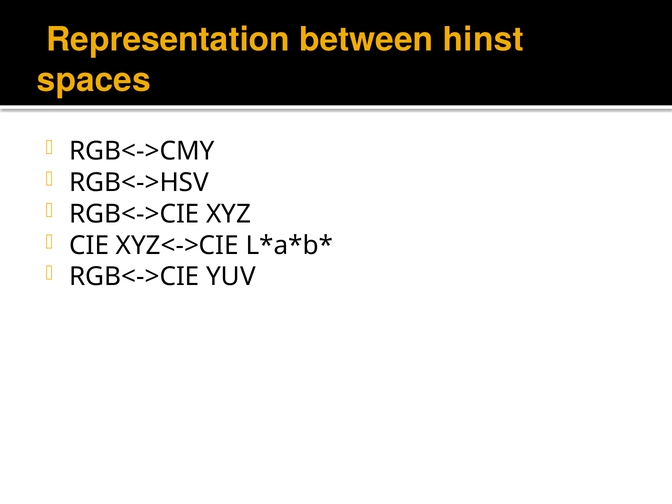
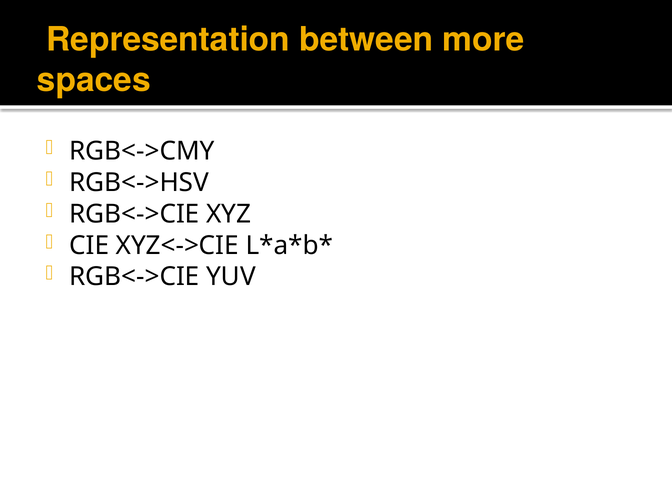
hinst: hinst -> more (484, 40)
